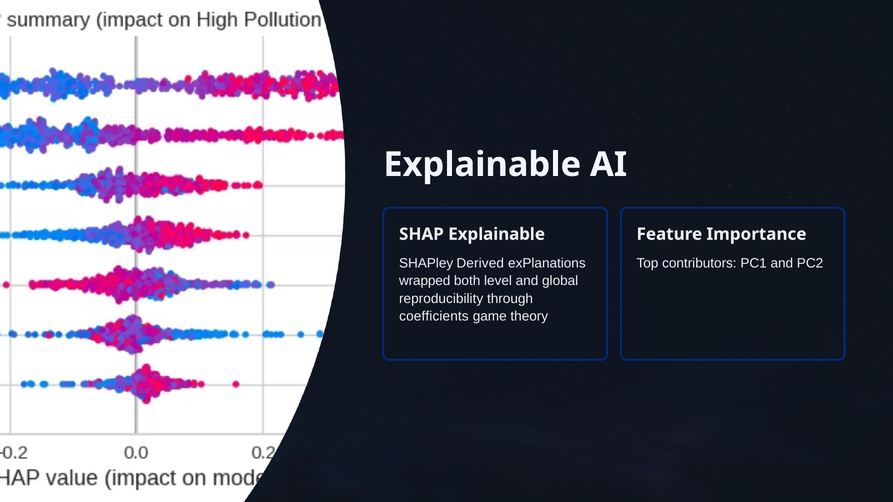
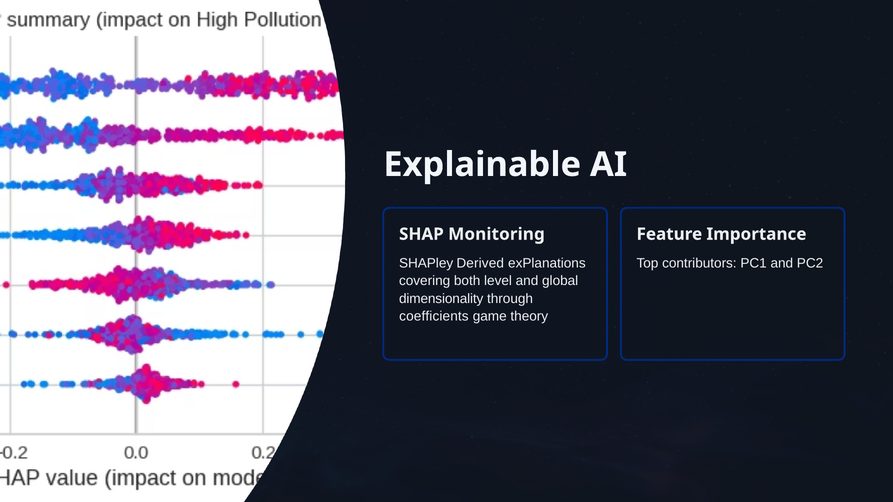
SHAP Explainable: Explainable -> Monitoring (497, 234)
wrapped: wrapped -> covering (425, 281)
reproducibility: reproducibility -> dimensionality (441, 299)
